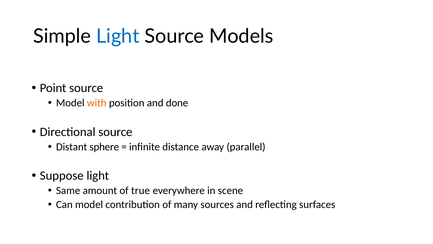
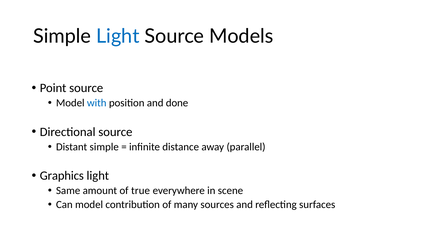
with colour: orange -> blue (97, 103)
Distant sphere: sphere -> simple (104, 147)
Suppose: Suppose -> Graphics (62, 175)
